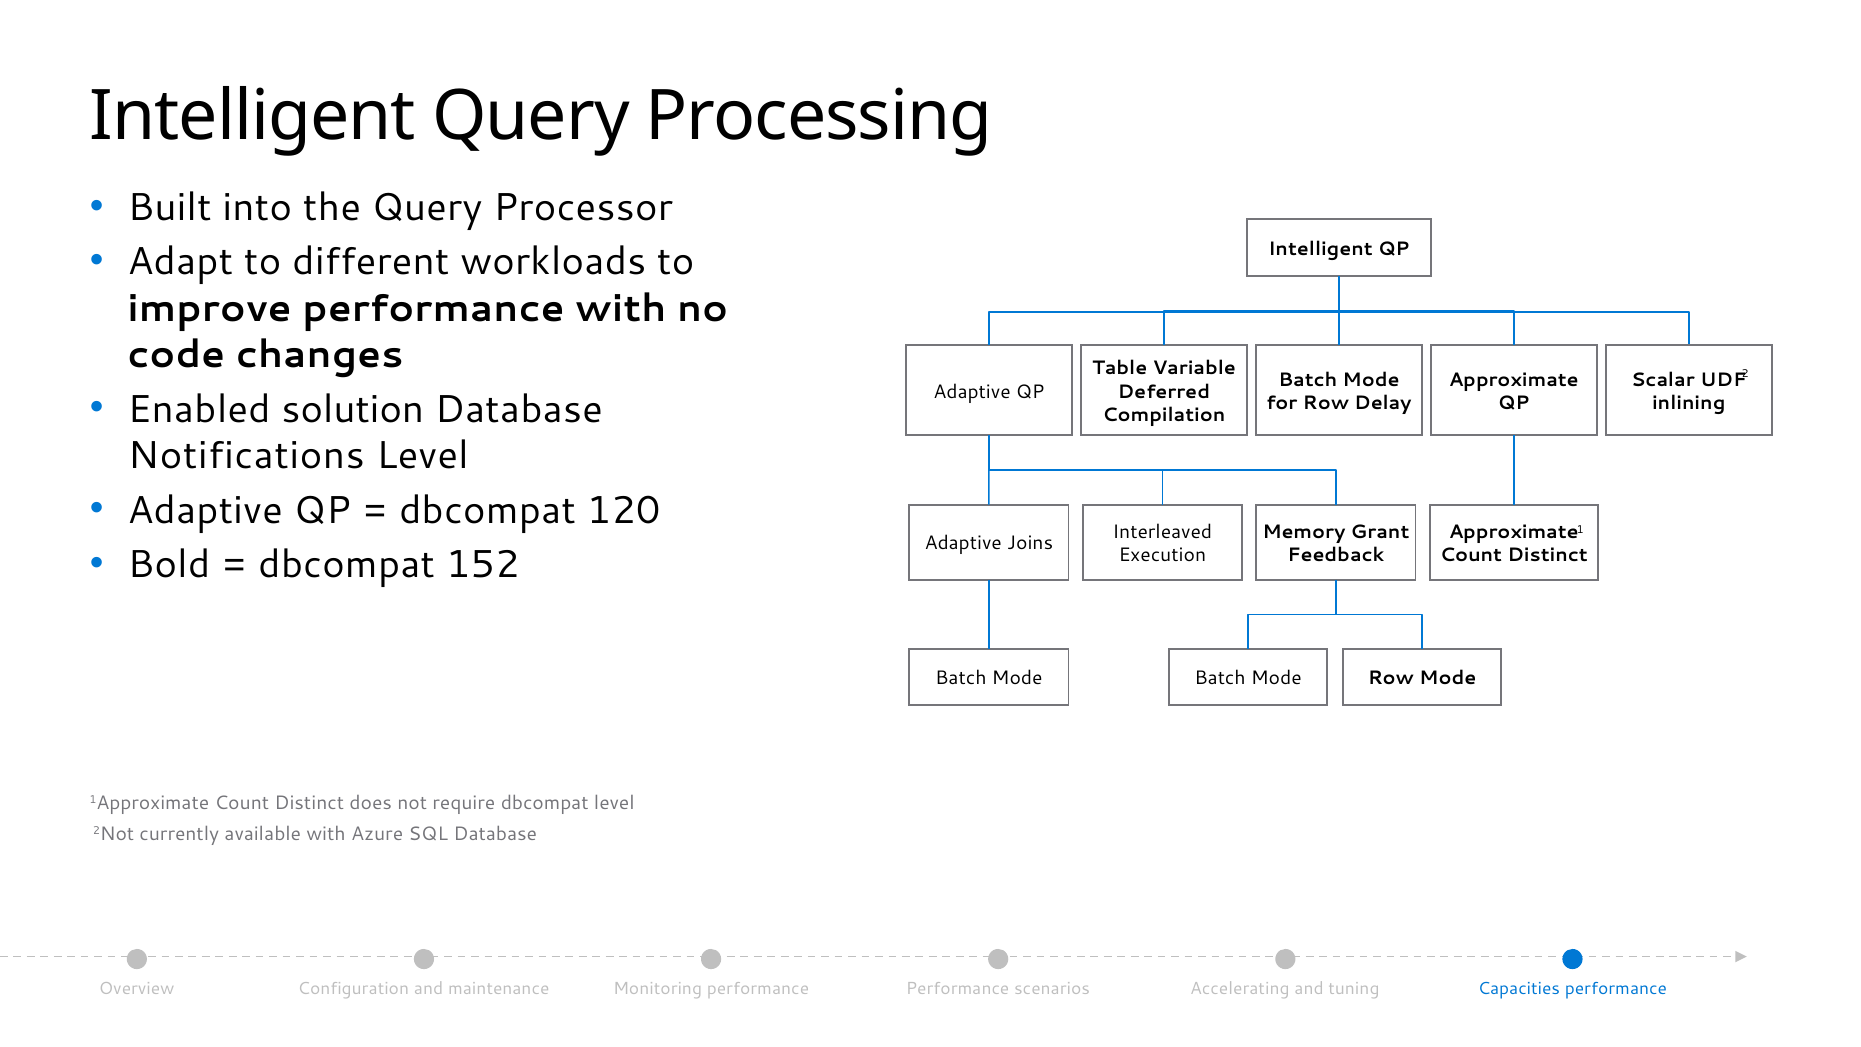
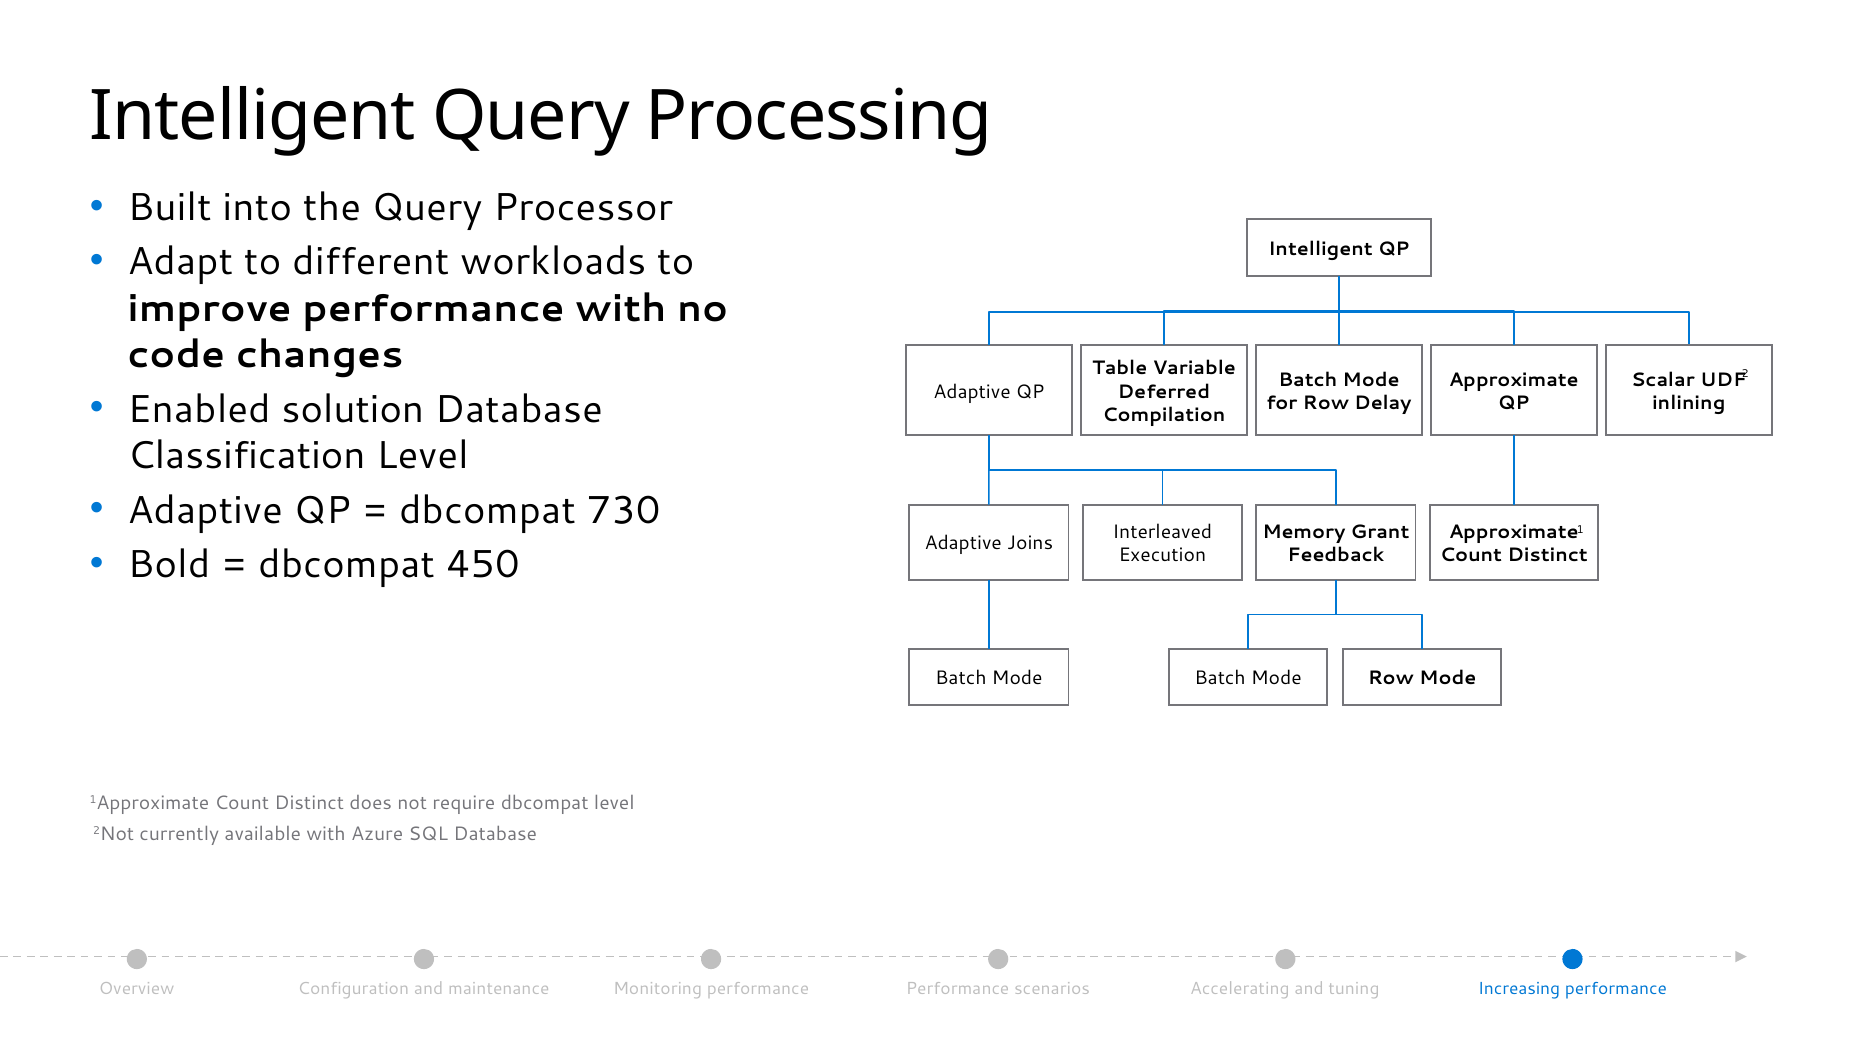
Notifications: Notifications -> Classification (247, 456)
120: 120 -> 730 (624, 510)
152: 152 -> 450 (483, 564)
Capacities: Capacities -> Increasing (1519, 988)
